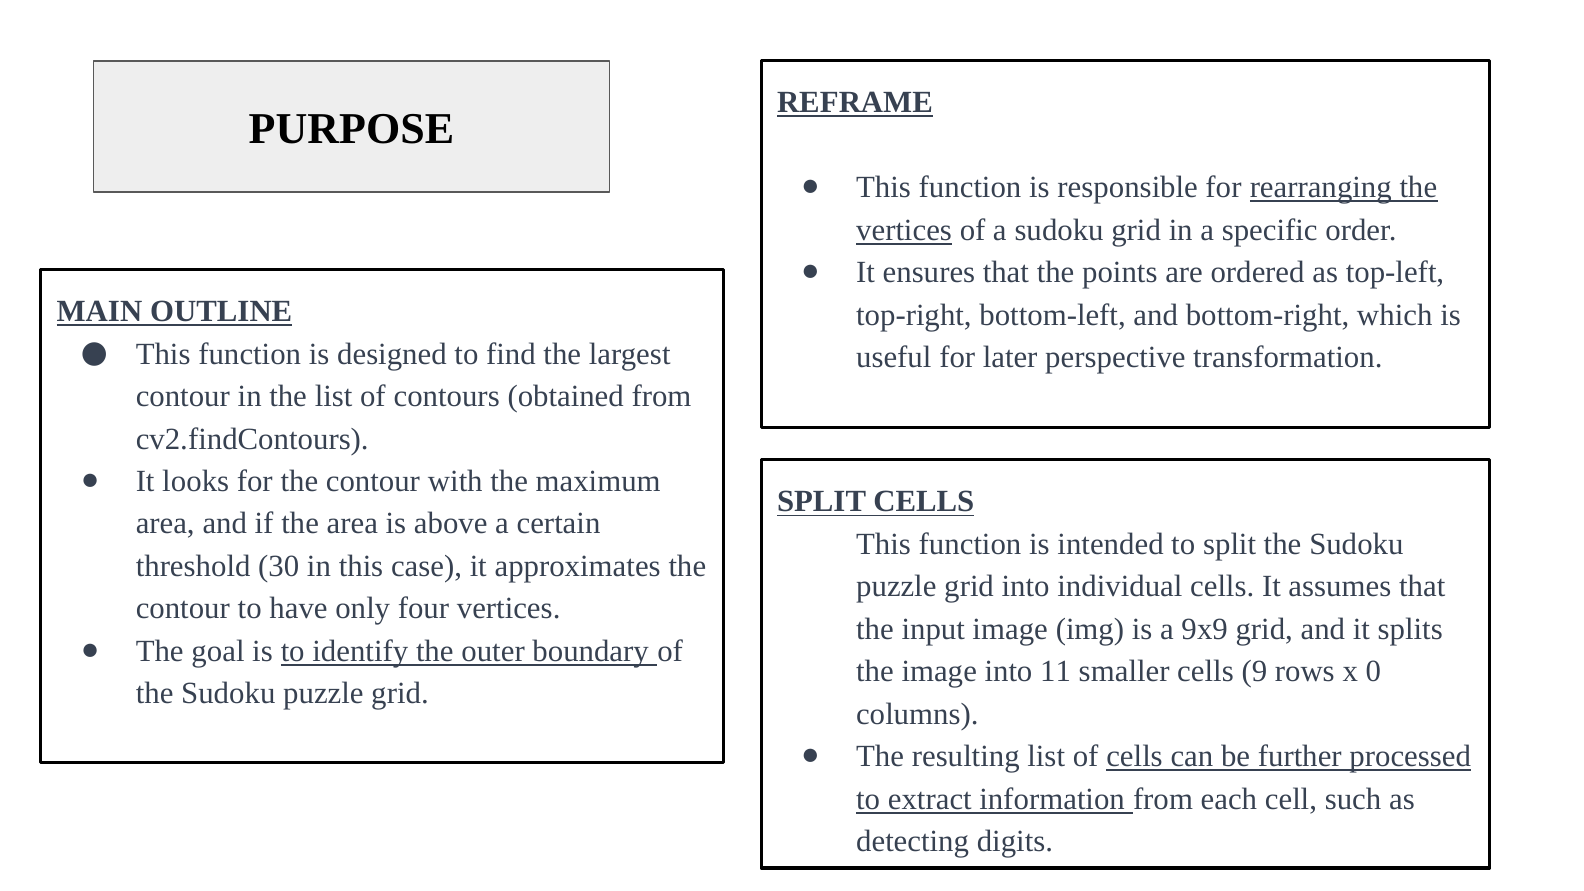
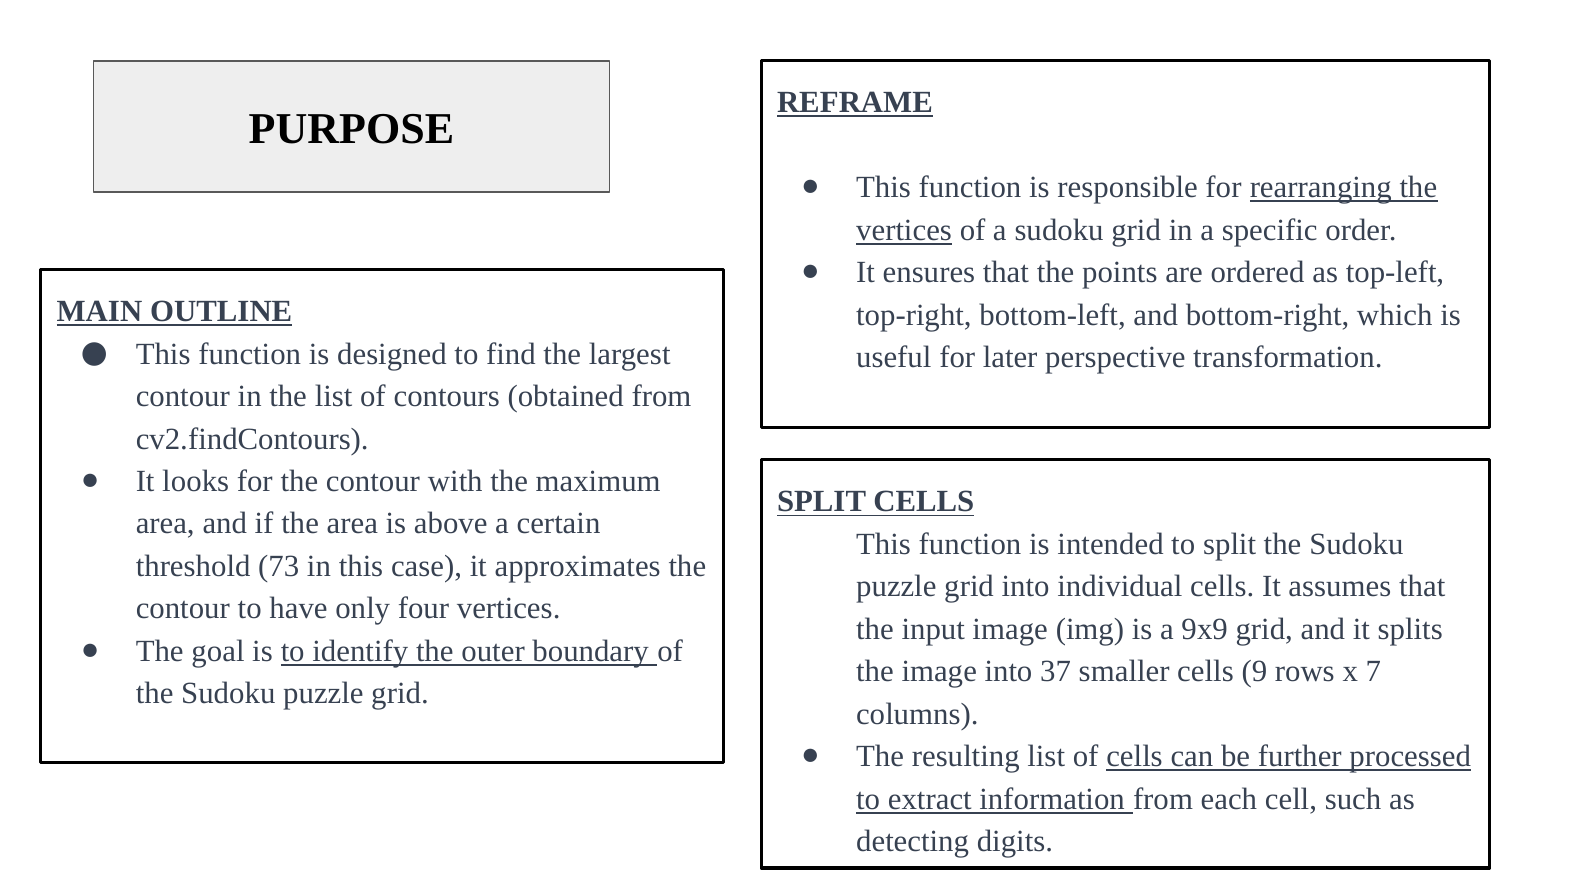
30: 30 -> 73 (279, 566)
11: 11 -> 37 (1056, 672)
0: 0 -> 7 (1373, 672)
